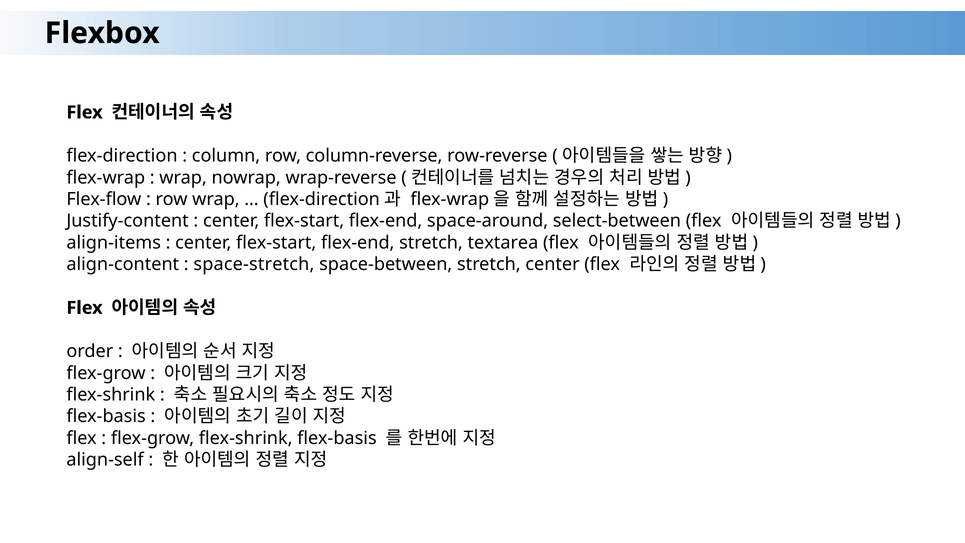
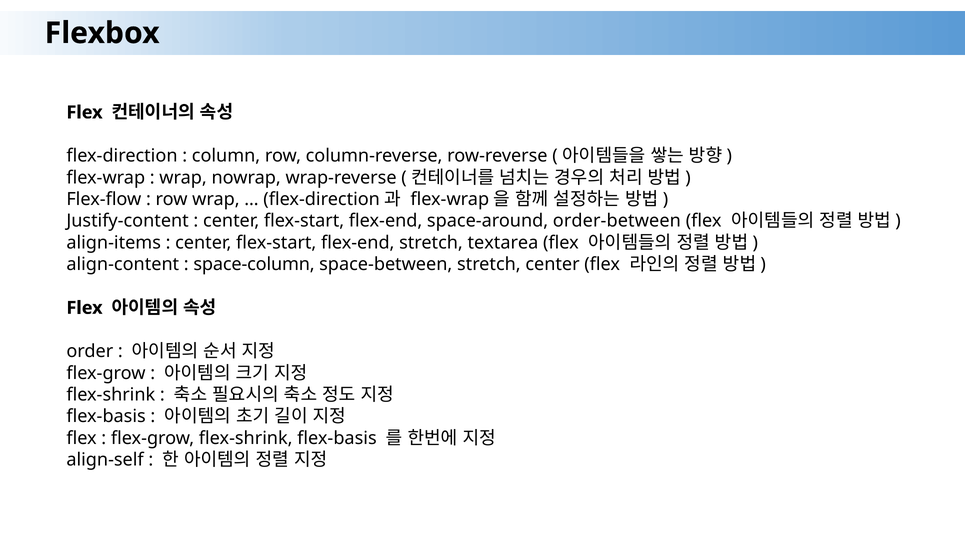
select-between: select-between -> order-between (617, 221)
space-stretch: space-stretch -> space-column (254, 264)
